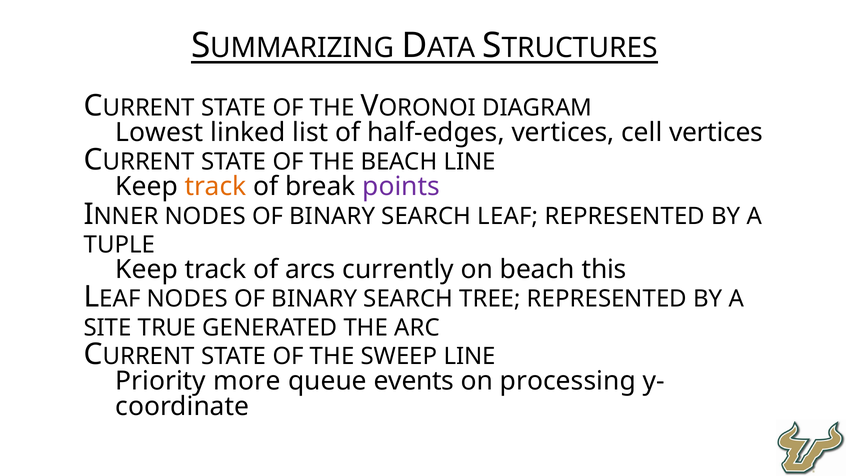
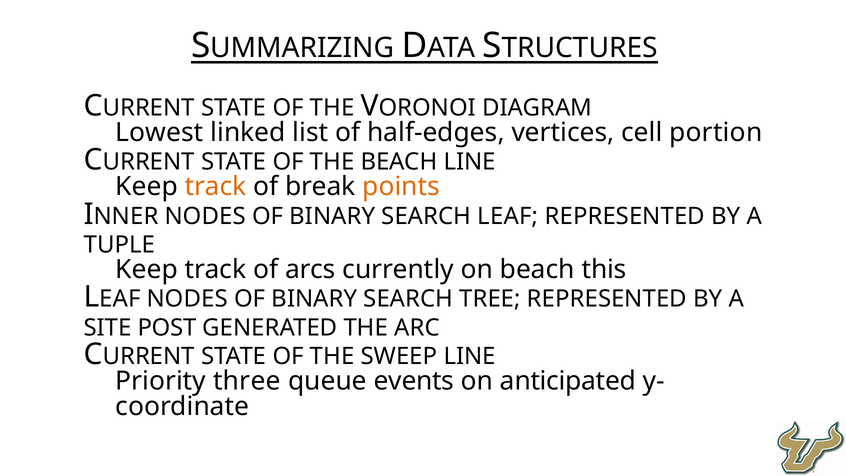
cell vertices: vertices -> portion (716, 132)
points colour: purple -> orange (401, 186)
TRUE: TRUE -> POST (167, 328)
more: more -> three (247, 381)
processing: processing -> anticipated (568, 381)
